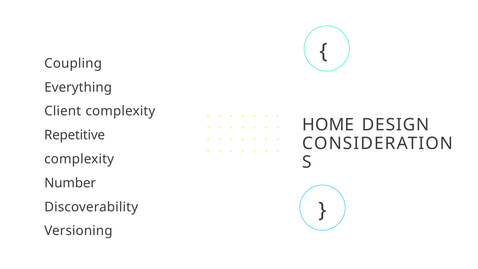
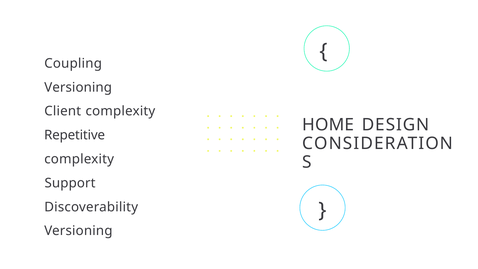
Everything: Everything -> Versioning (78, 87)
Number: Number -> Support (70, 183)
